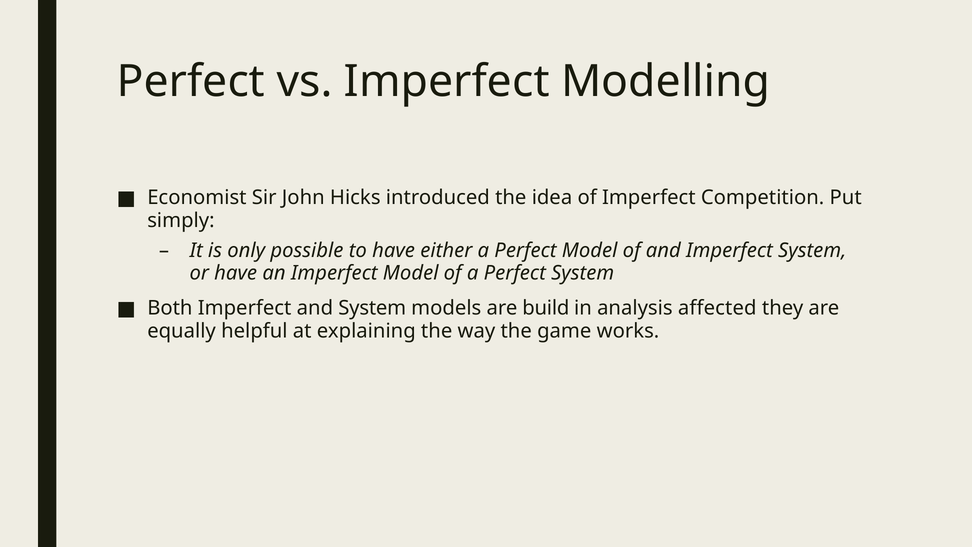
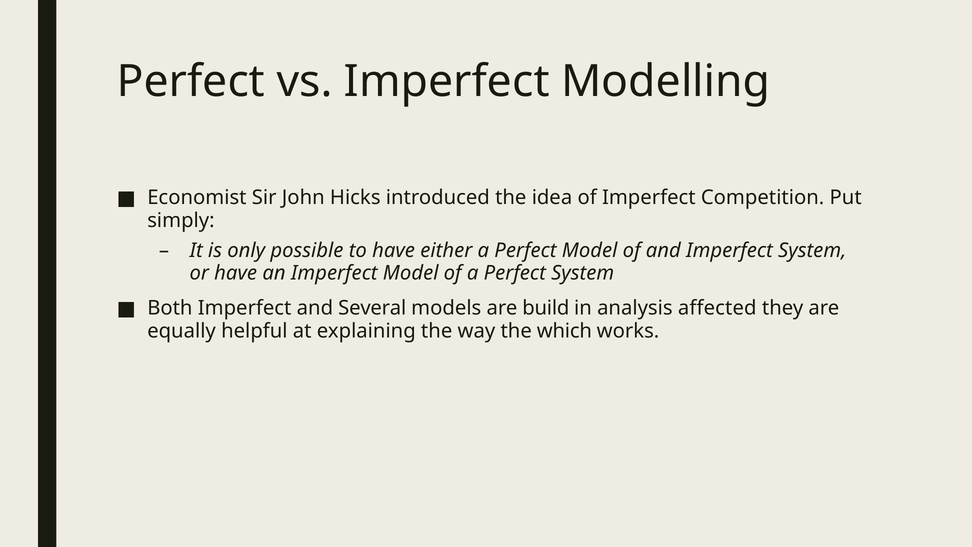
and System: System -> Several (372, 308)
game: game -> which (564, 331)
